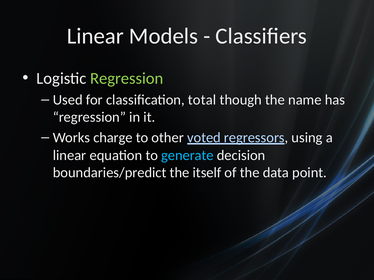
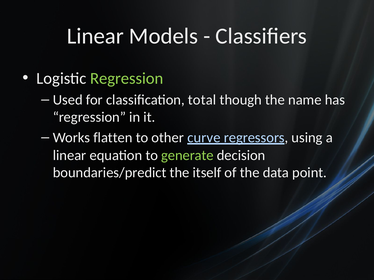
charge: charge -> flatten (113, 138)
voted: voted -> curve (204, 138)
generate colour: light blue -> light green (187, 156)
